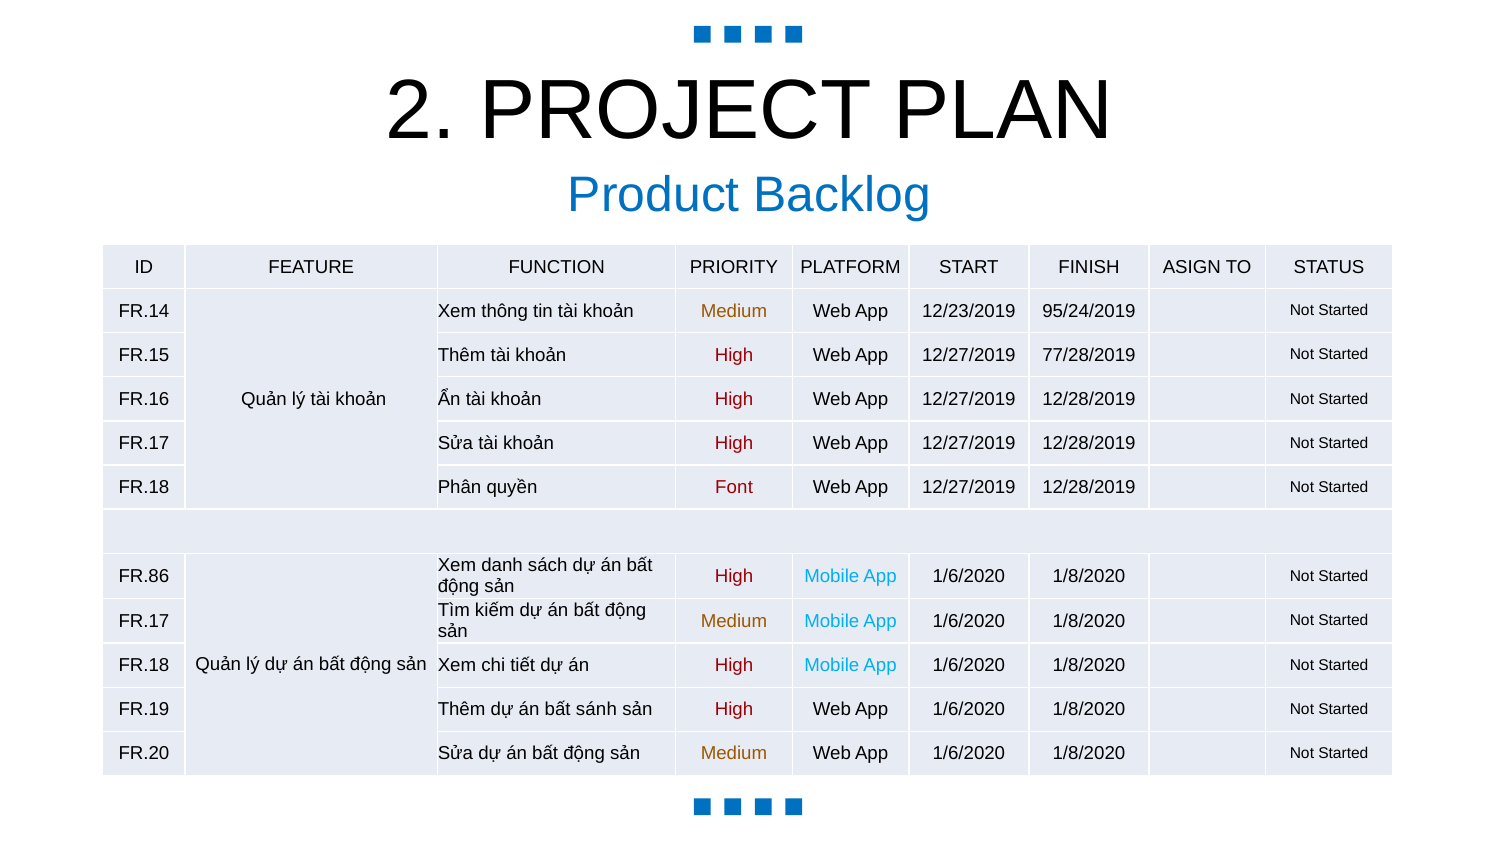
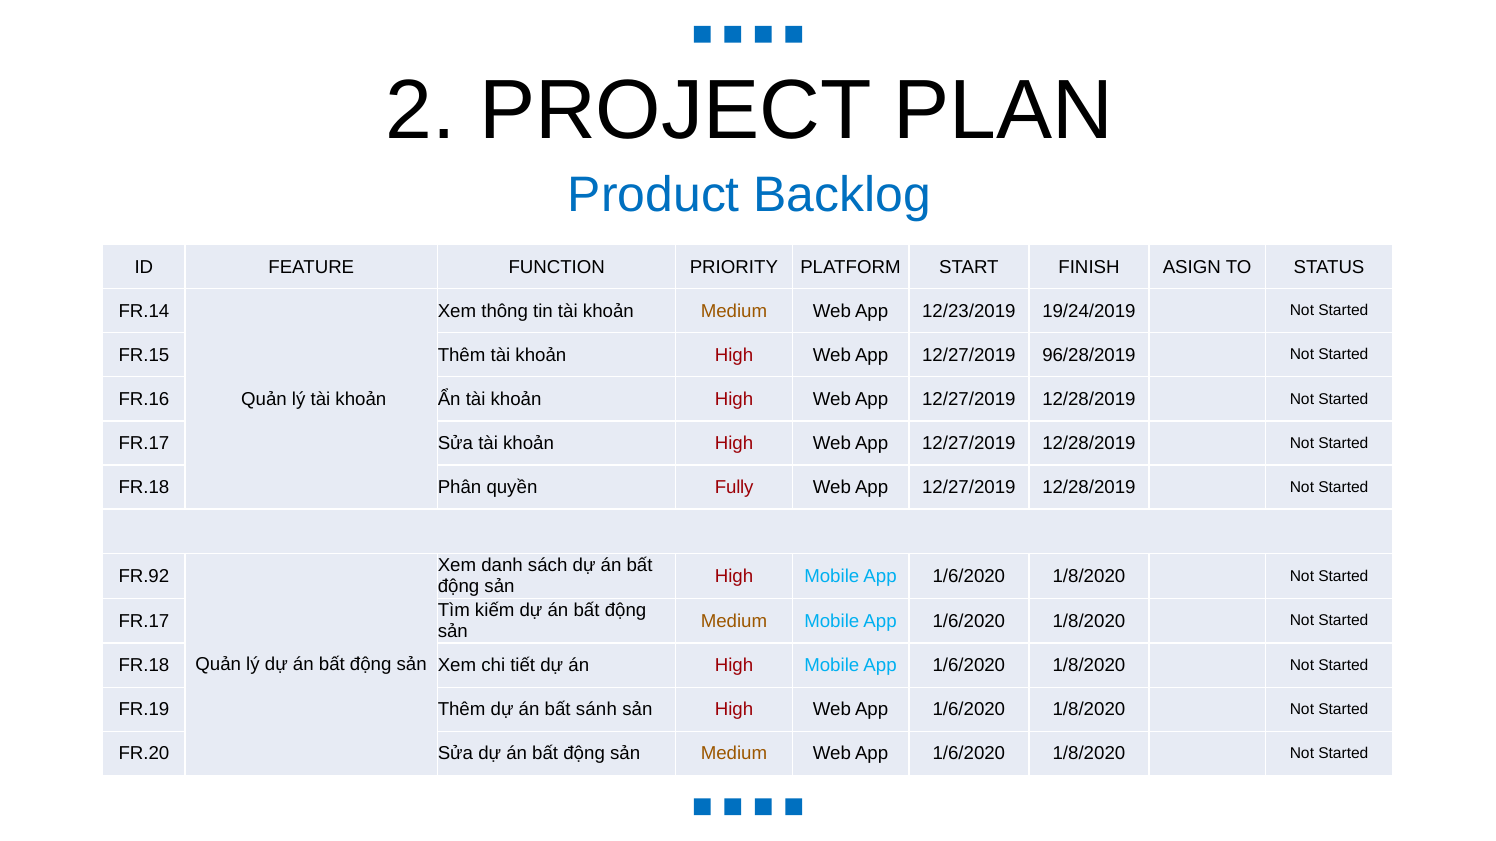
95/24/2019: 95/24/2019 -> 19/24/2019 (1089, 311)
77/28/2019: 77/28/2019 -> 96/28/2019 (1089, 355)
Font: Font -> Fully (734, 488)
FR.86: FR.86 -> FR.92 (144, 576)
